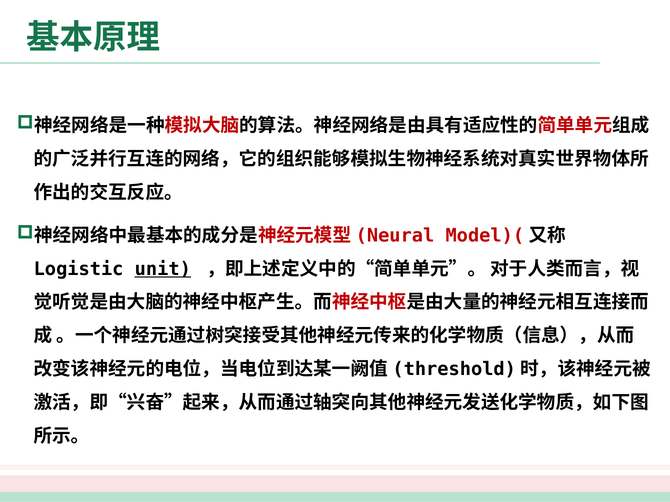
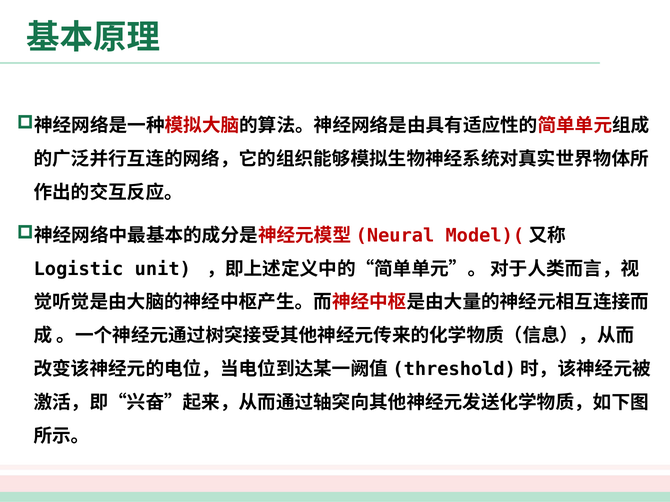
unit underline: present -> none (163, 269)
